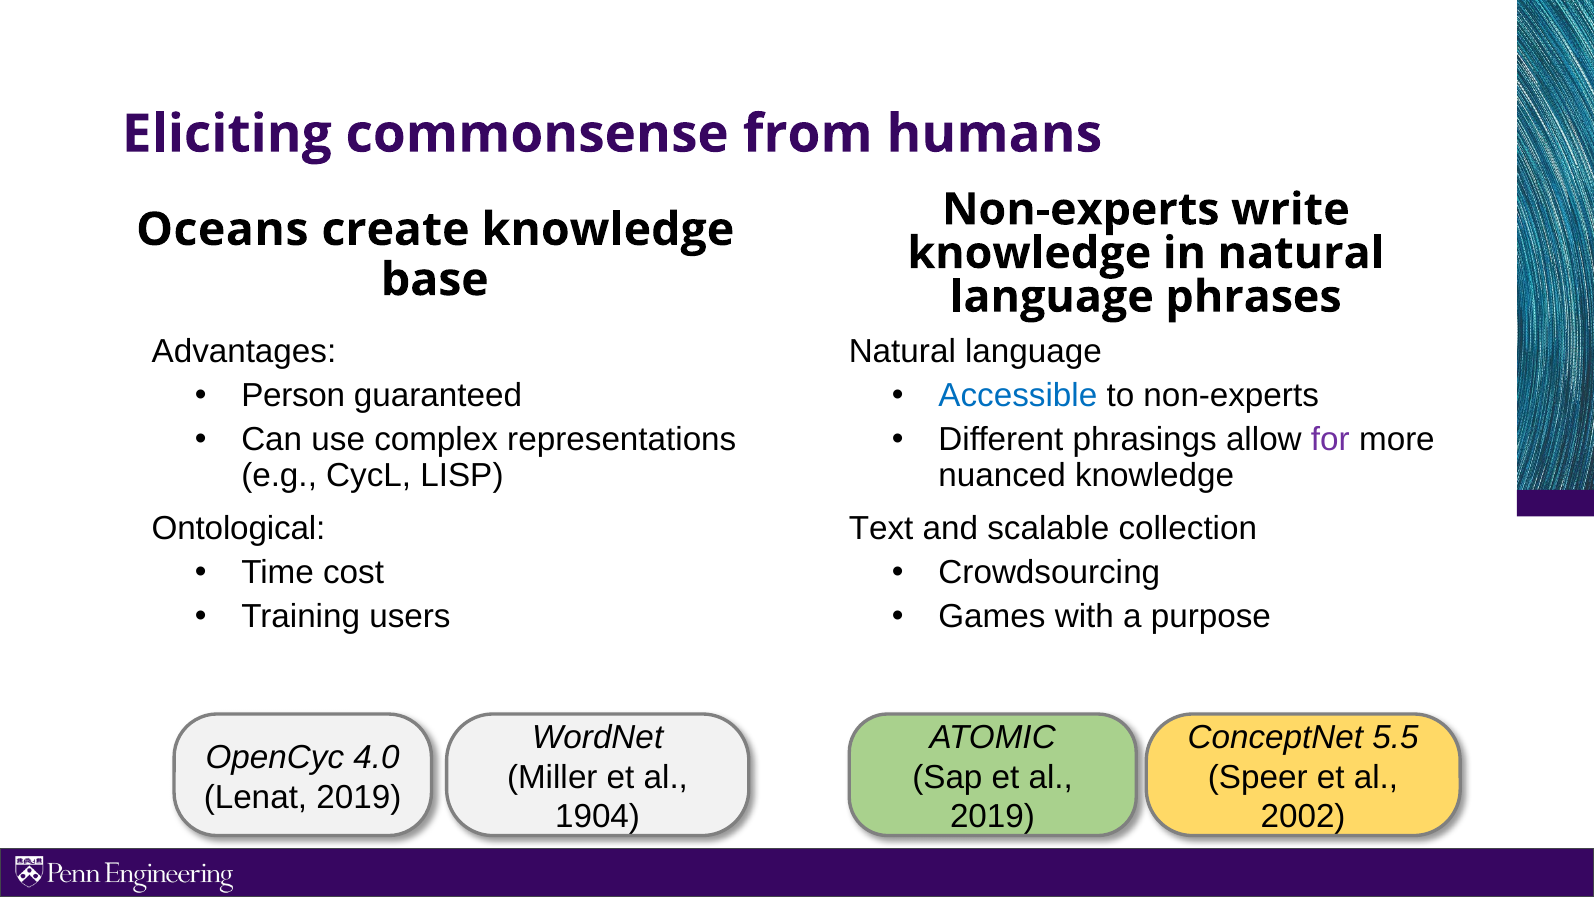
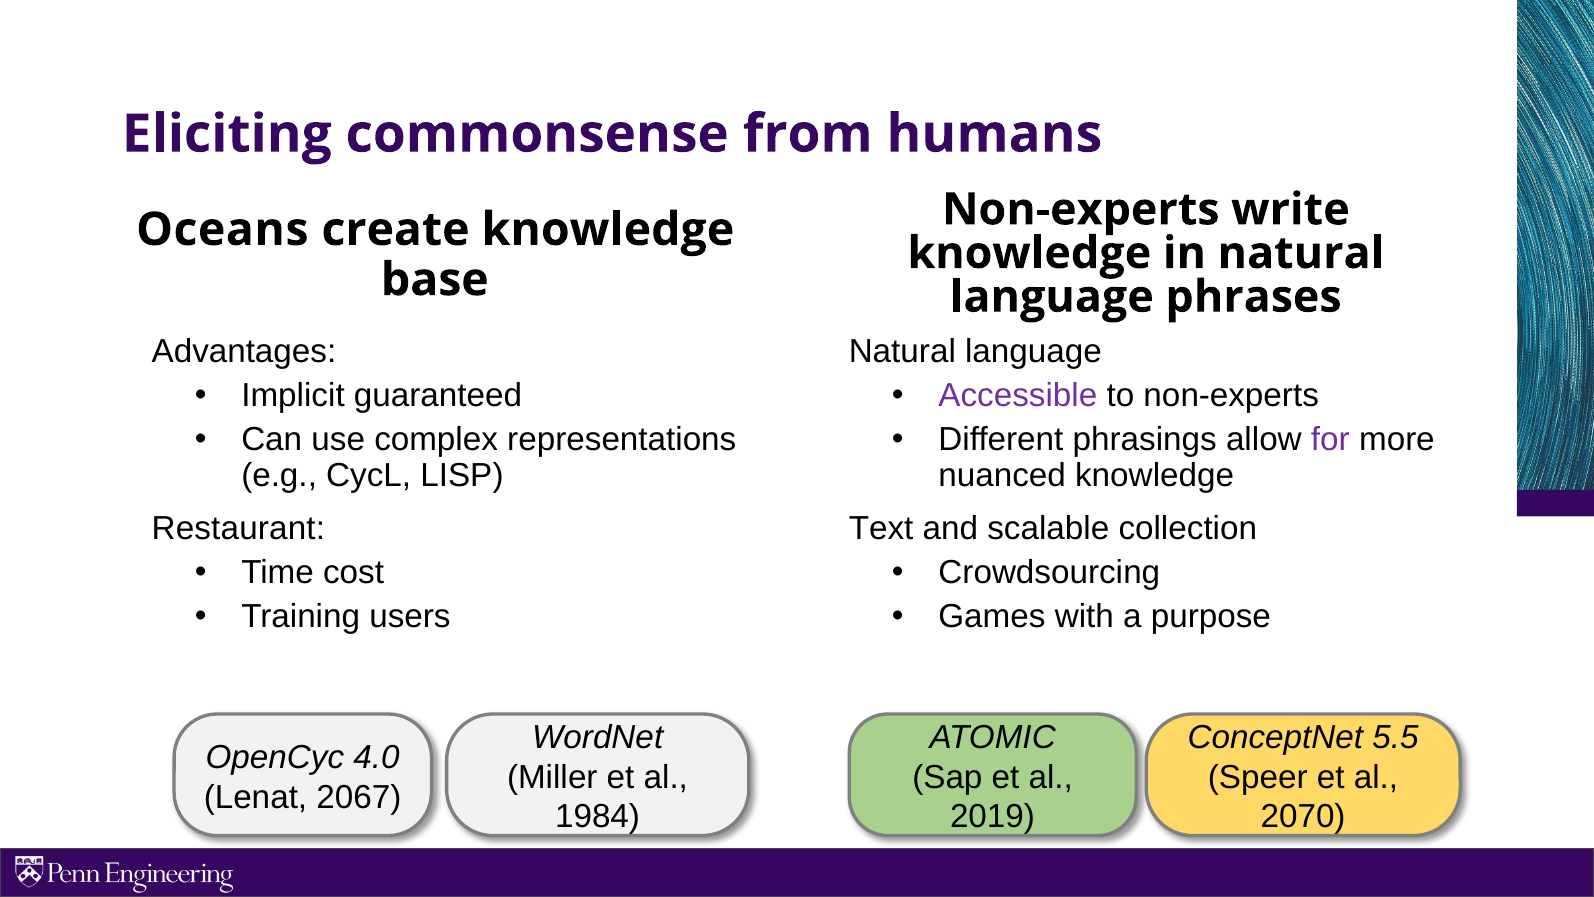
Person: Person -> Implicit (293, 396)
Accessible colour: blue -> purple (1018, 396)
Ontological: Ontological -> Restaurant (238, 528)
Lenat 2019: 2019 -> 2067 (359, 797)
1904: 1904 -> 1984 (598, 817)
2002: 2002 -> 2070 (1303, 817)
